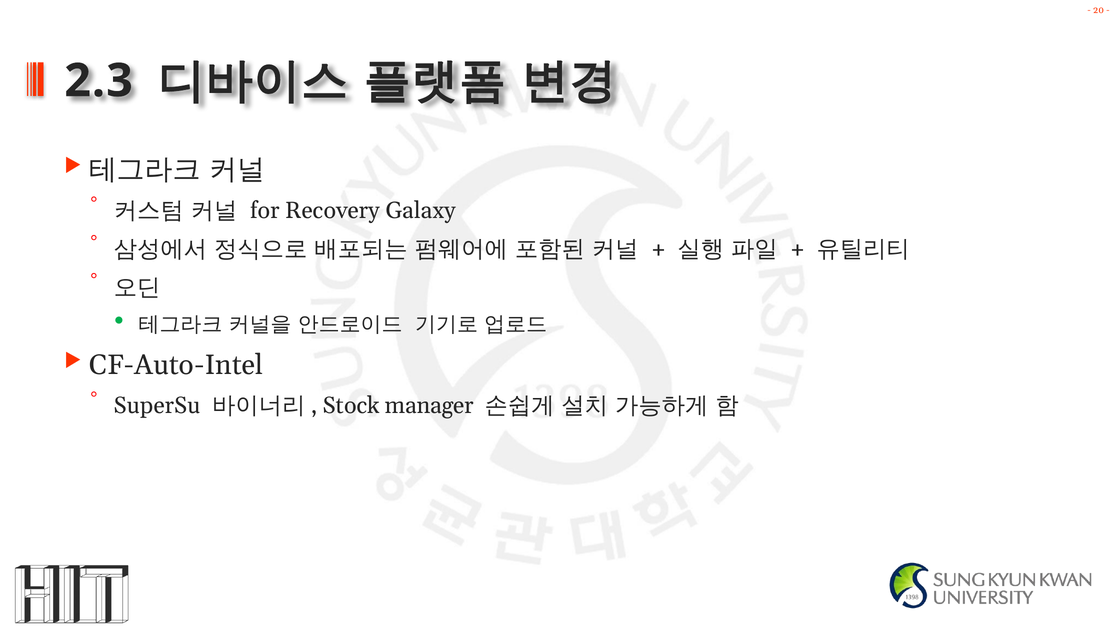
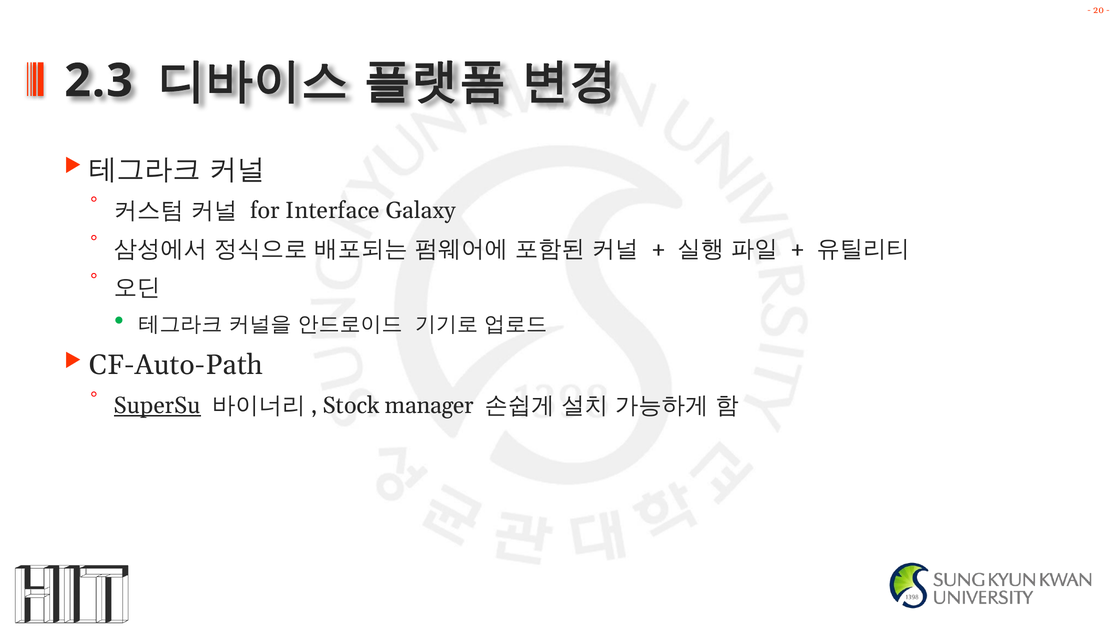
Recovery: Recovery -> Interface (333, 211)
CF-Auto-Intel: CF-Auto-Intel -> CF-Auto-Path (176, 365)
SuperSu underline: none -> present (157, 406)
